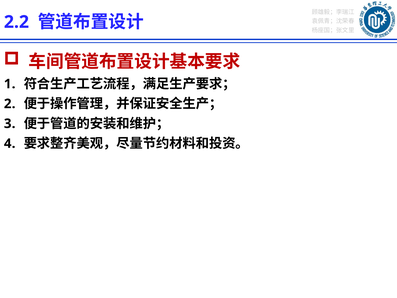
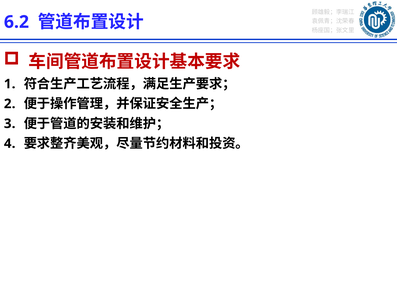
2.2: 2.2 -> 6.2 (16, 22)
